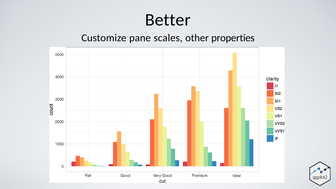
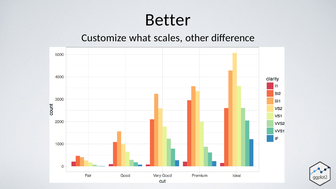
pane: pane -> what (140, 38)
properties: properties -> diﬀerence (233, 38)
